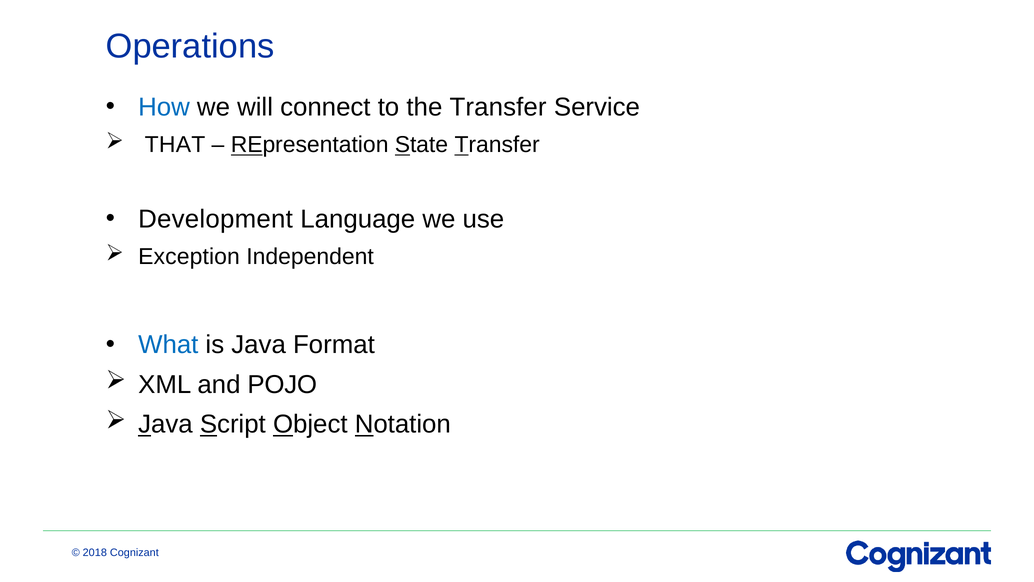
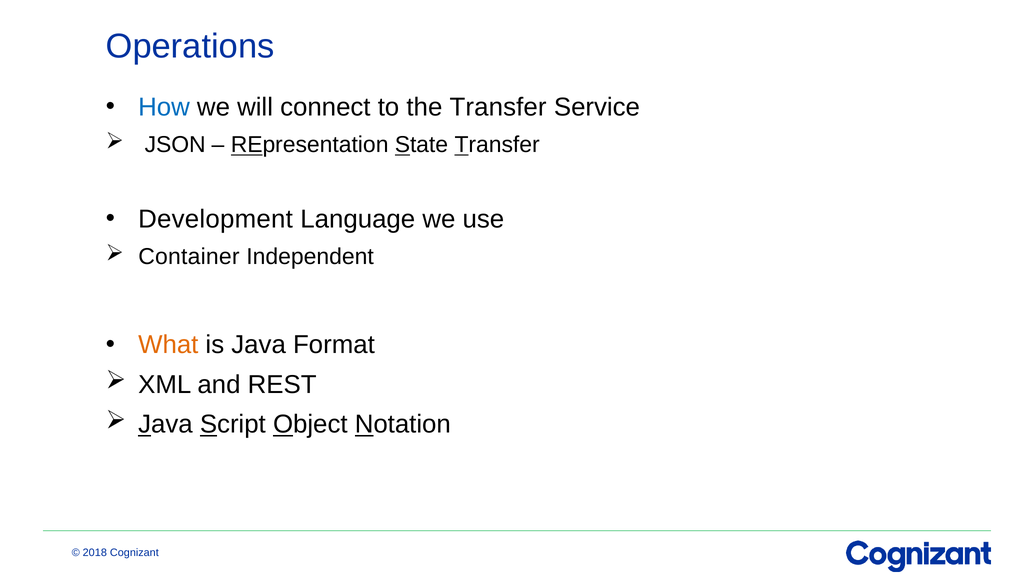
THAT: THAT -> JSON (175, 145)
Exception: Exception -> Container (189, 257)
What colour: blue -> orange (168, 345)
POJO: POJO -> REST (282, 384)
